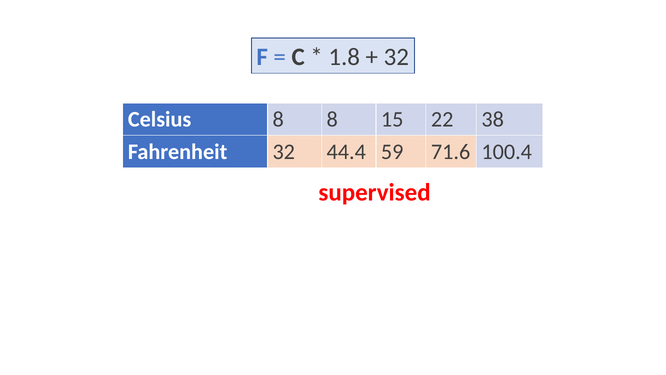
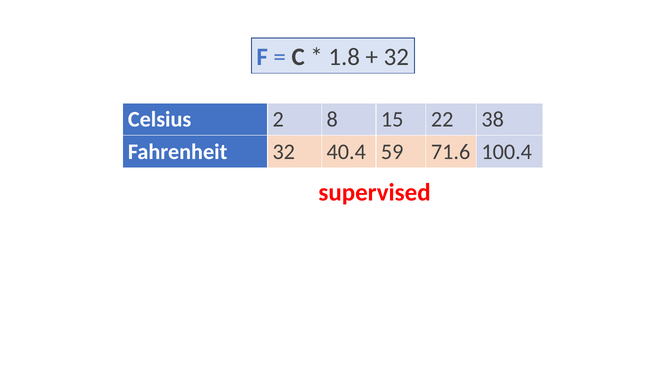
Celsius 8: 8 -> 2 (278, 119)
44.4: 44.4 -> 40.4 (346, 152)
